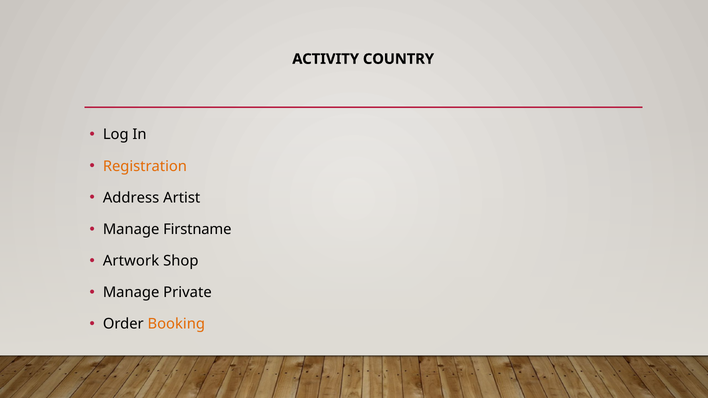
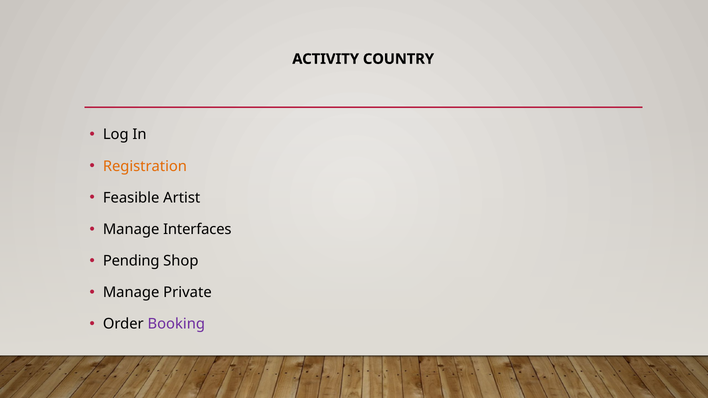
Address: Address -> Feasible (131, 198)
Firstname: Firstname -> Interfaces (197, 229)
Artwork: Artwork -> Pending (131, 261)
Booking colour: orange -> purple (176, 324)
